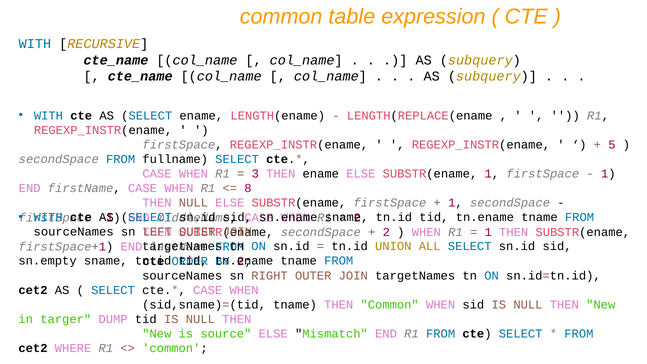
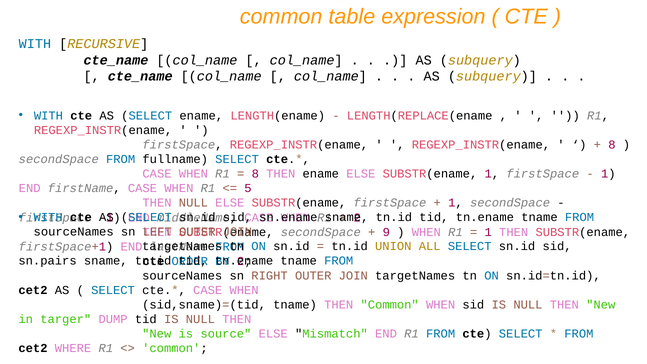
5: 5 -> 8 (612, 145)
3: 3 -> 8 (255, 174)
8: 8 -> 5 (248, 188)
2: 2 -> 9 (386, 232)
sn.empty: sn.empty -> sn.pairs (48, 261)
